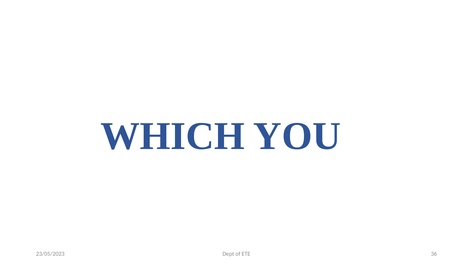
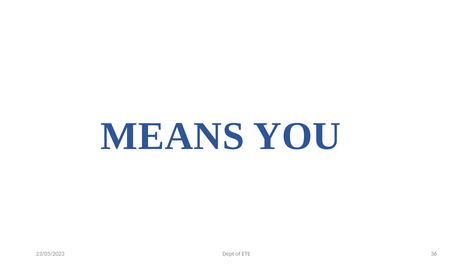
WHICH: WHICH -> MEANS (172, 136)
